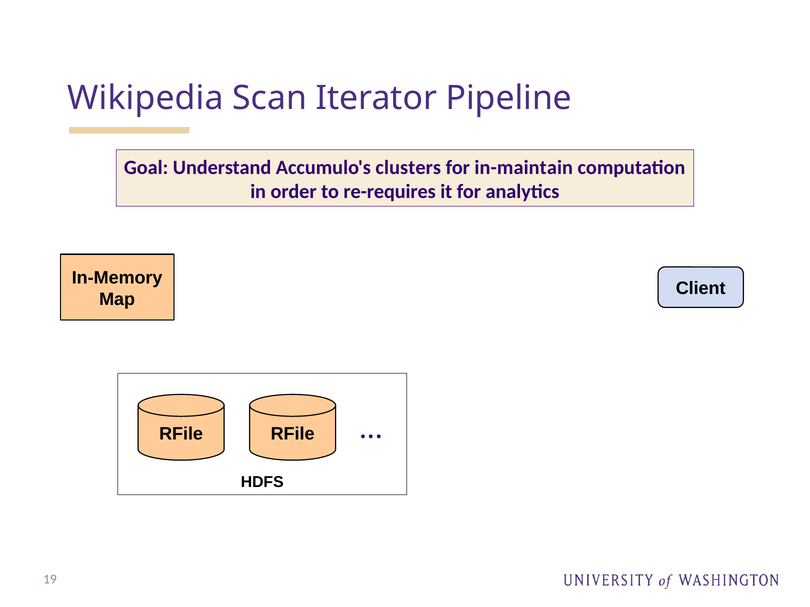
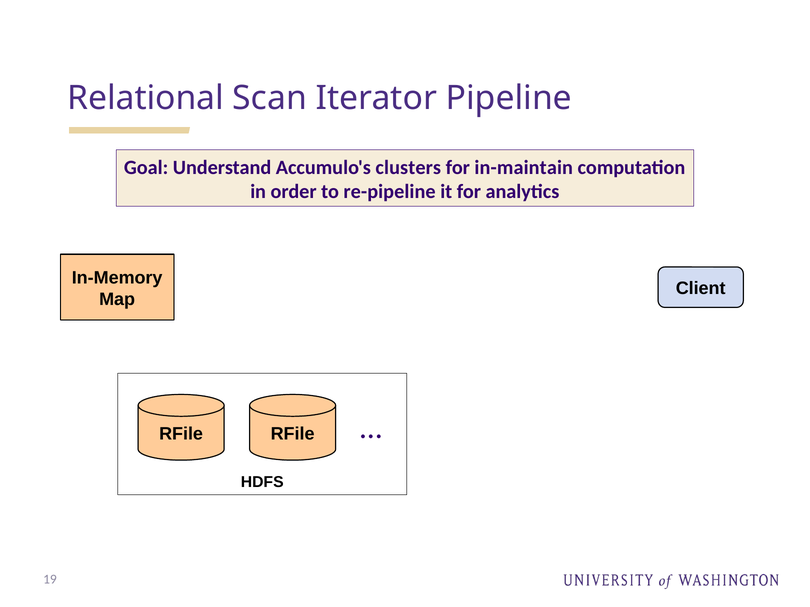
Wikipedia: Wikipedia -> Relational (146, 98)
re-requires: re-requires -> re-pipeline (390, 192)
